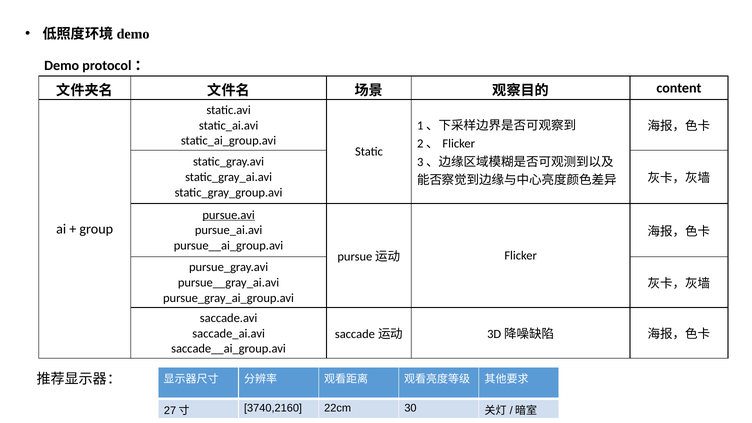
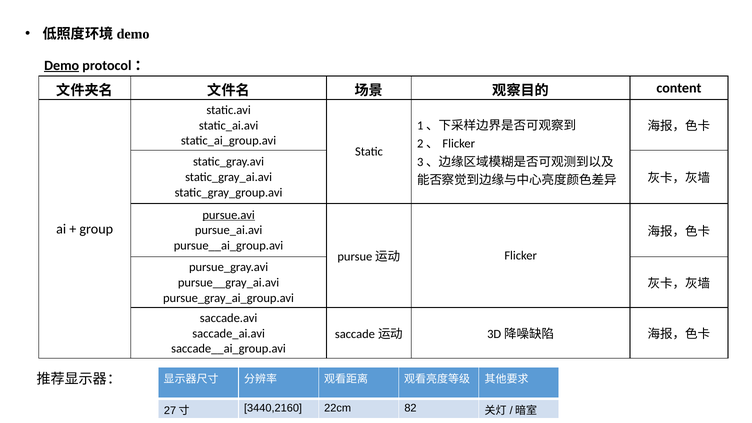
Demo underline: none -> present (62, 66)
3740,2160: 3740,2160 -> 3440,2160 (273, 408)
30: 30 -> 82 (410, 408)
